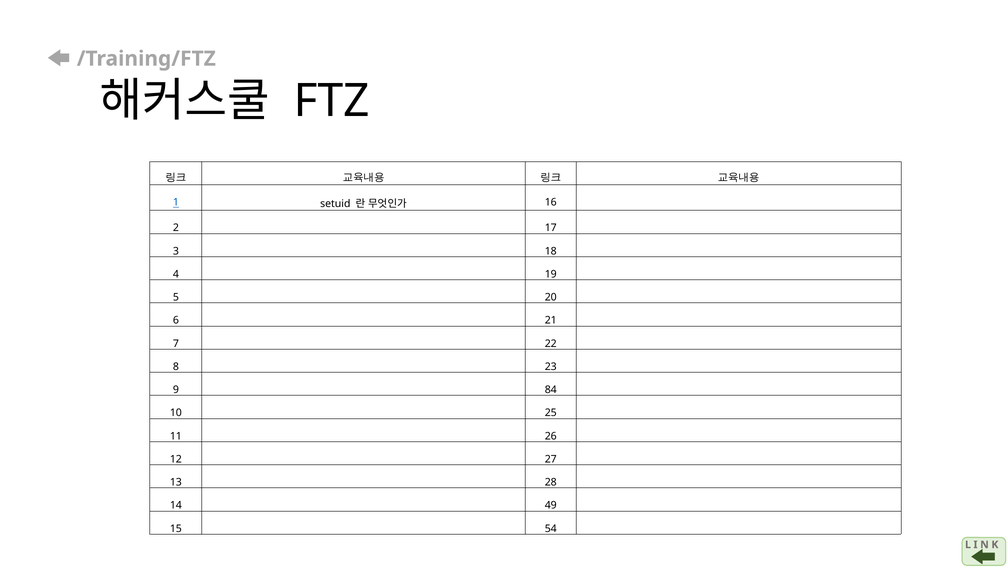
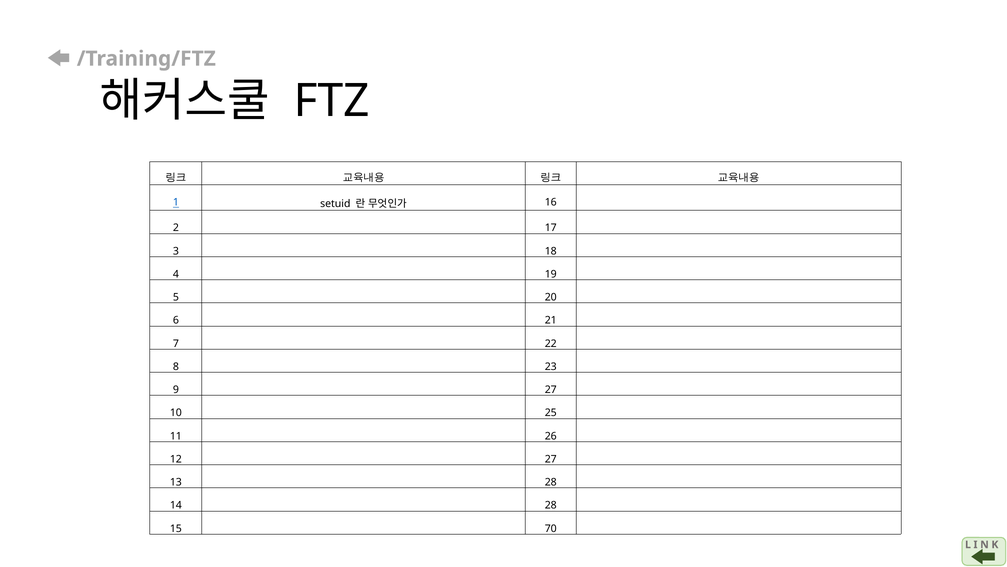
9 84: 84 -> 27 (551, 390)
14 49: 49 -> 28 (551, 505)
54: 54 -> 70 (551, 528)
